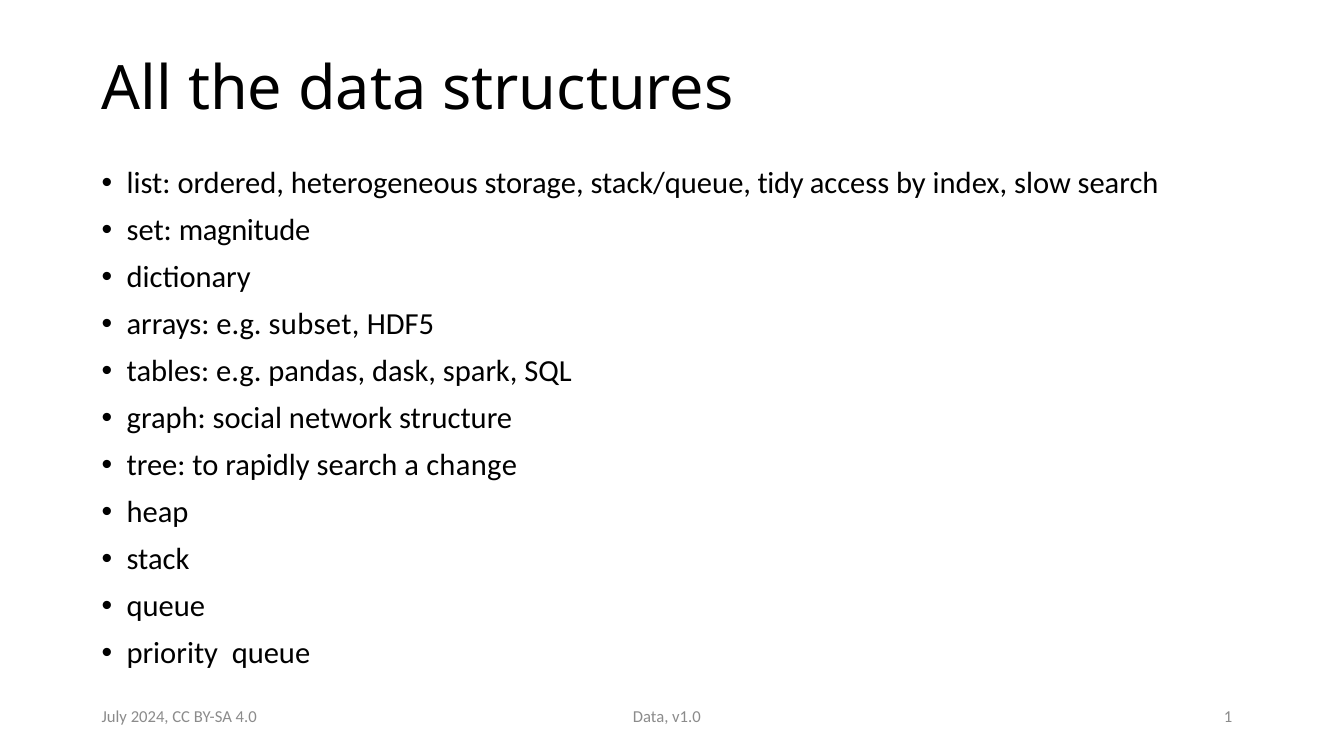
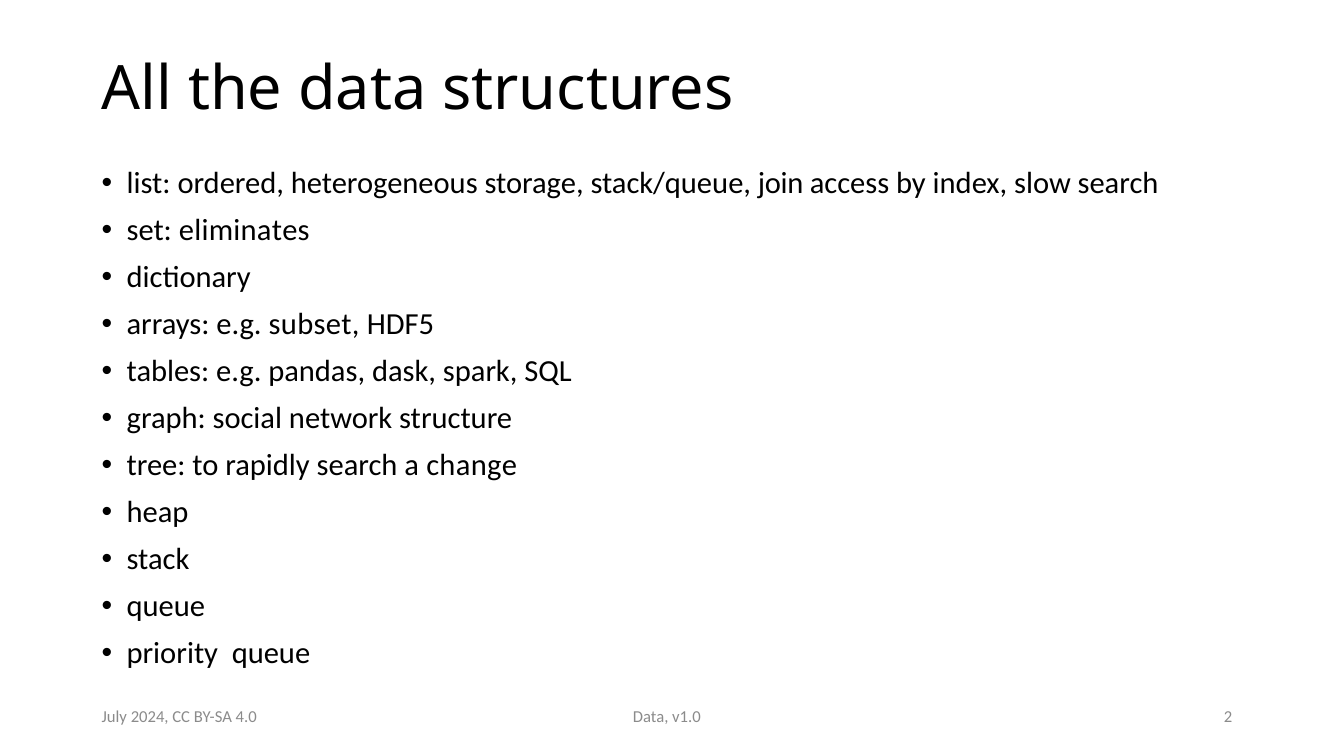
tidy: tidy -> join (781, 184)
magnitude: magnitude -> eliminates (244, 231)
1: 1 -> 2 (1228, 716)
